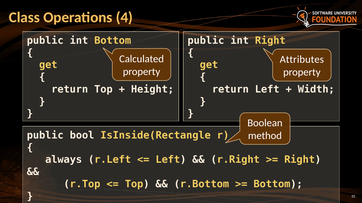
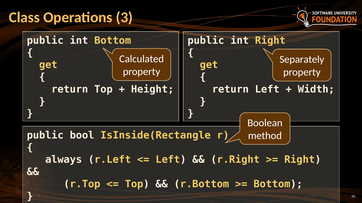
4: 4 -> 3 (124, 18)
Attributes: Attributes -> Separately (302, 60)
